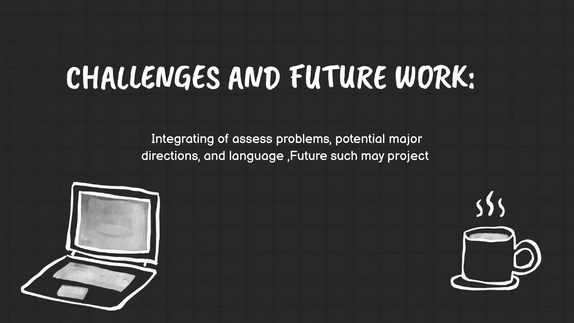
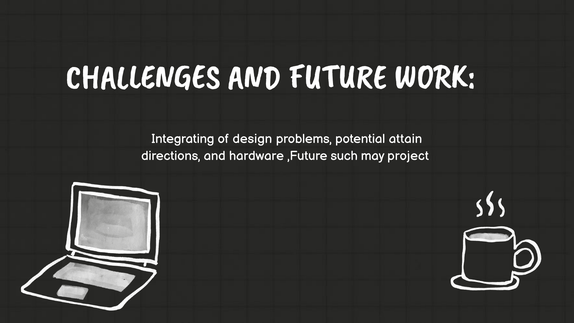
assess: assess -> design (252, 139)
major: major -> attain (405, 139)
language: language -> hardware (256, 156)
